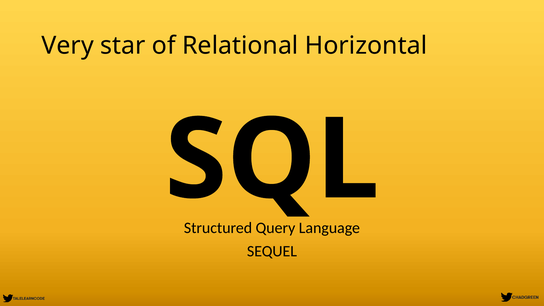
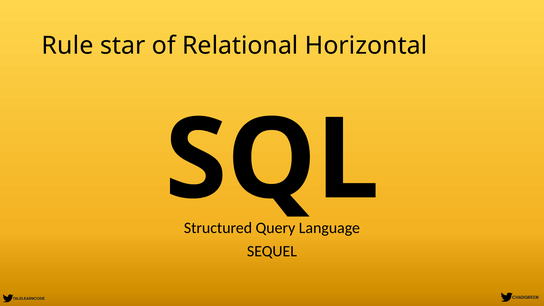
Very: Very -> Rule (68, 46)
